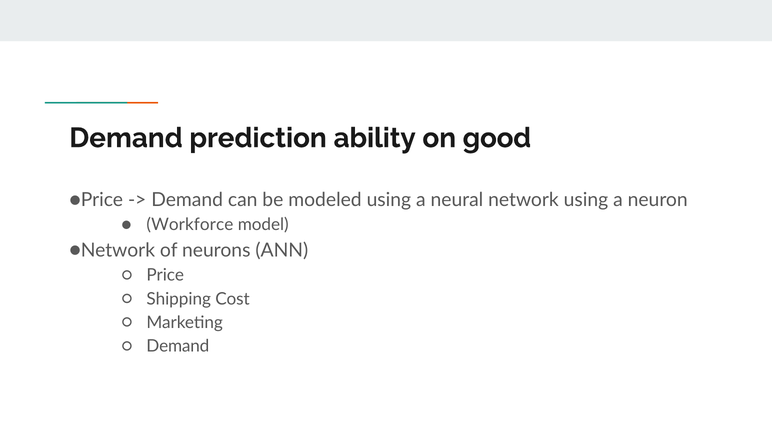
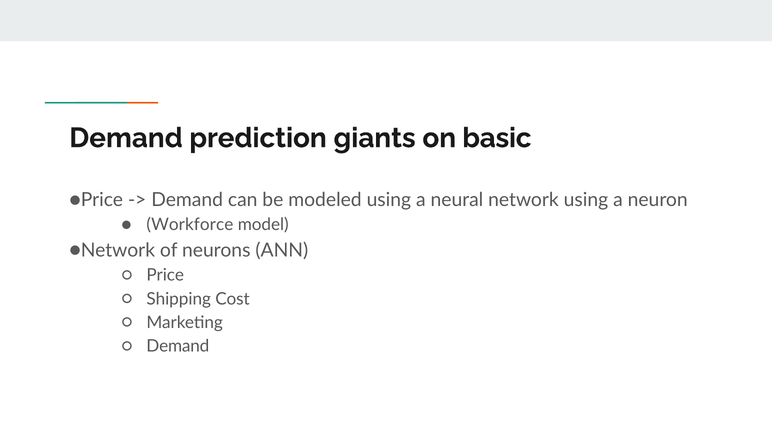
ability: ability -> giants (375, 138)
good: good -> basic (497, 138)
